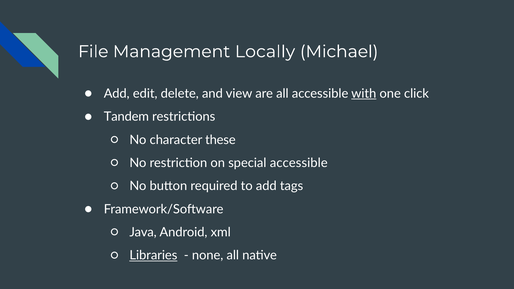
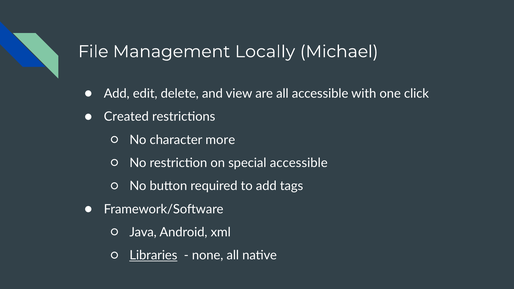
with underline: present -> none (364, 94)
Tandem: Tandem -> Created (126, 117)
these: these -> more (220, 140)
